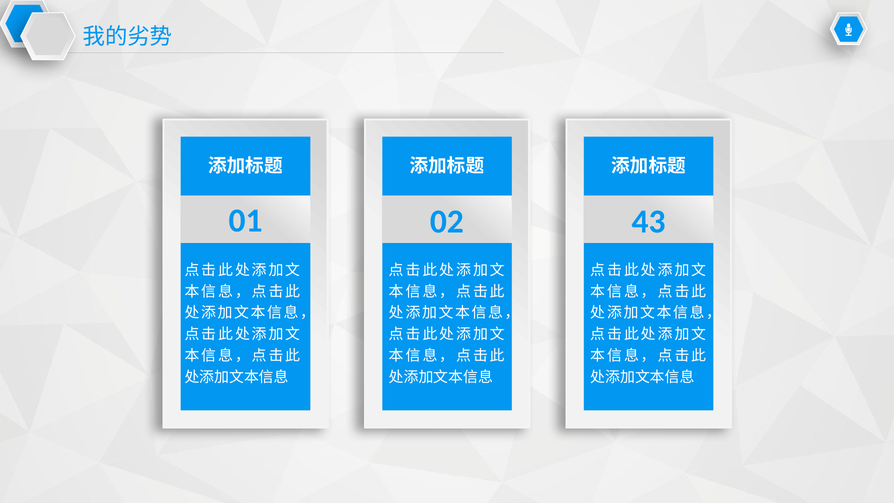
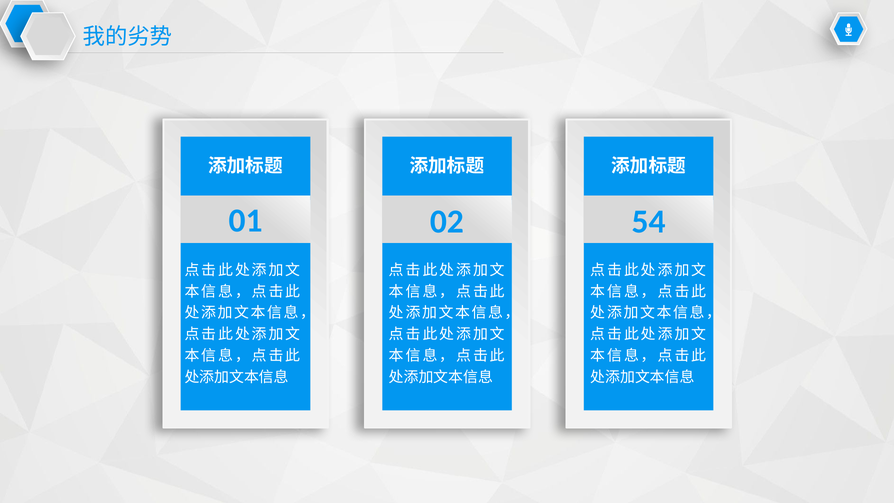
43: 43 -> 54 (649, 222)
